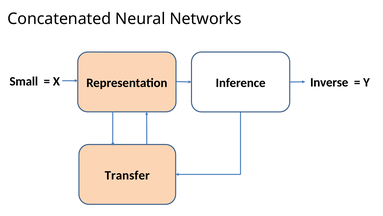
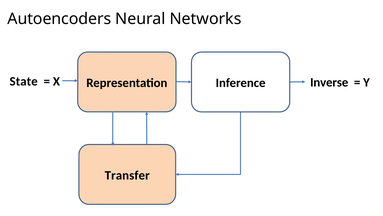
Concatenated: Concatenated -> Autoencoders (59, 19)
Small: Small -> State (24, 81)
